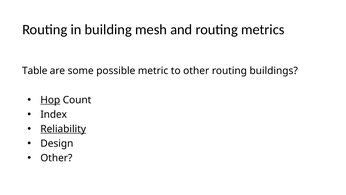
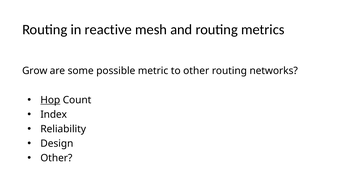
building: building -> reactive (108, 29)
Table: Table -> Grow (35, 71)
buildings: buildings -> networks (274, 71)
Reliability underline: present -> none (63, 129)
